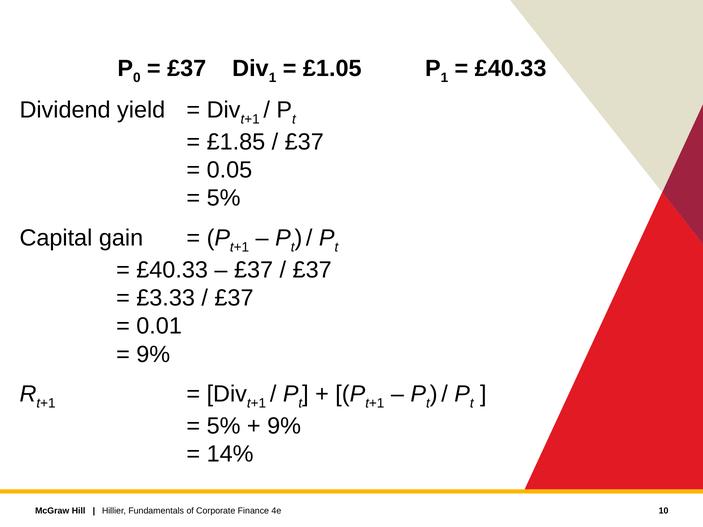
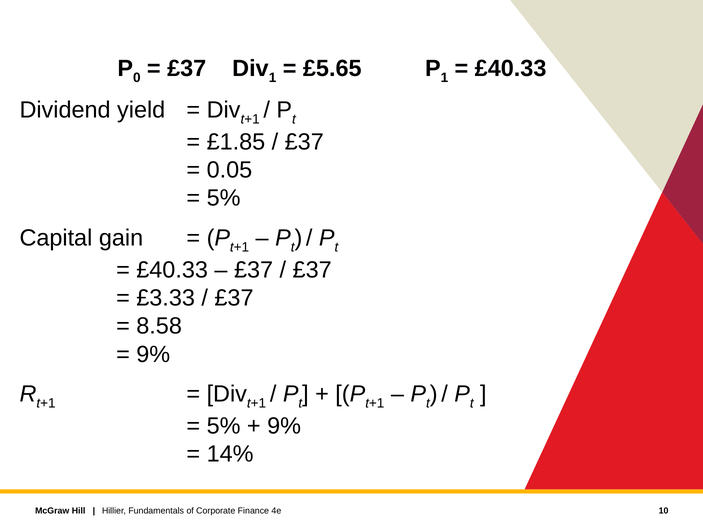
£1.05: £1.05 -> £5.65 (332, 69)
0.01: 0.01 -> 8.58 (159, 326)
